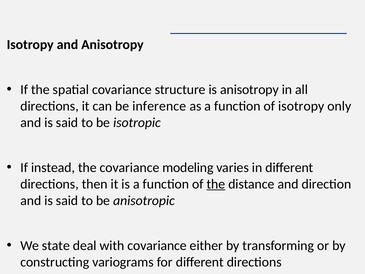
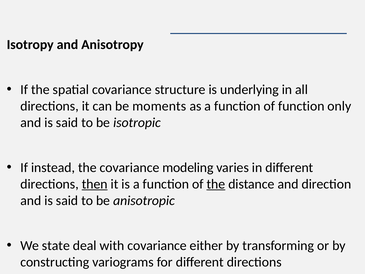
is anisotropy: anisotropy -> underlying (249, 90)
inference: inference -> moments (159, 106)
of isotropy: isotropy -> function (301, 106)
then underline: none -> present (95, 184)
